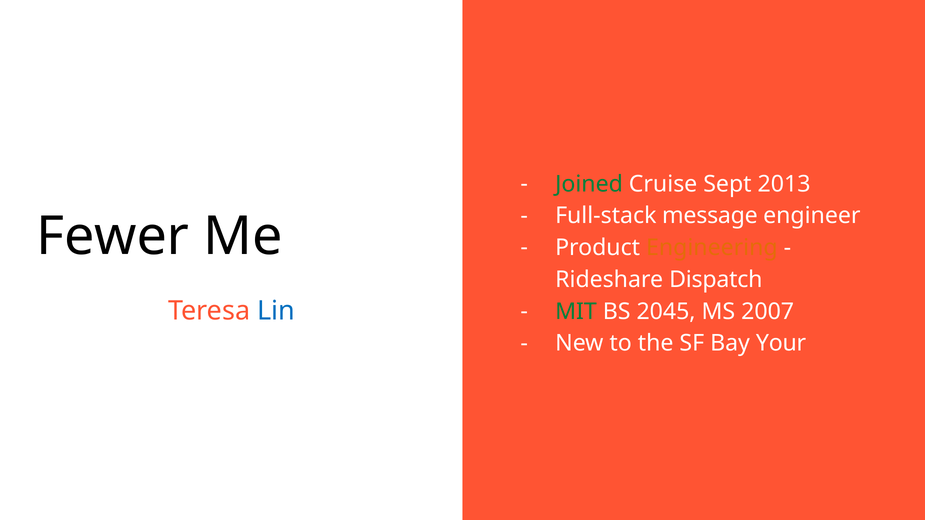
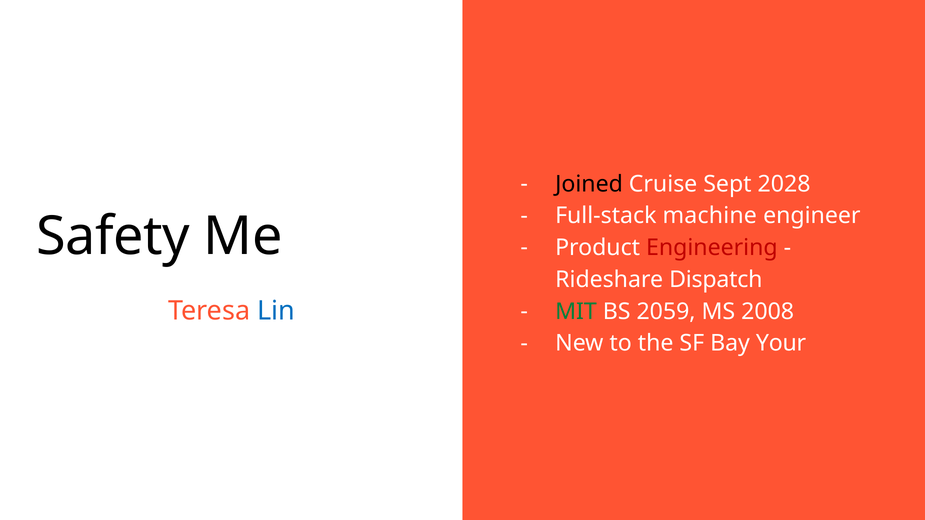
Joined colour: green -> black (589, 184)
2013: 2013 -> 2028 (784, 184)
message: message -> machine (710, 216)
Fewer: Fewer -> Safety (113, 237)
Engineering colour: orange -> red (712, 248)
2045: 2045 -> 2059 (666, 312)
2007: 2007 -> 2008 (768, 312)
